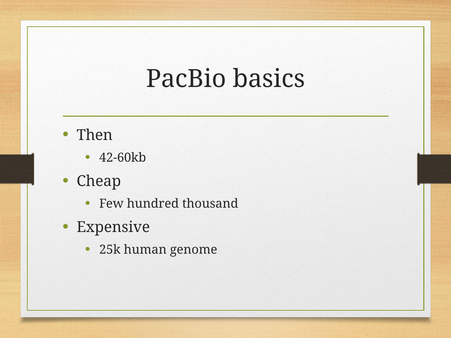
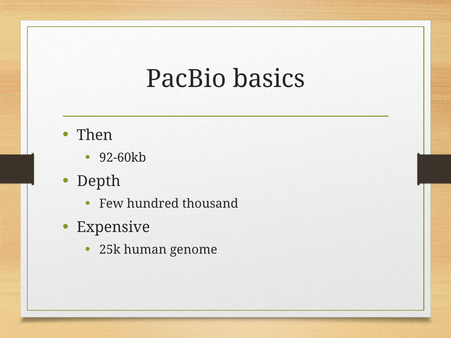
42-60kb: 42-60kb -> 92-60kb (123, 158)
Cheap: Cheap -> Depth (99, 181)
